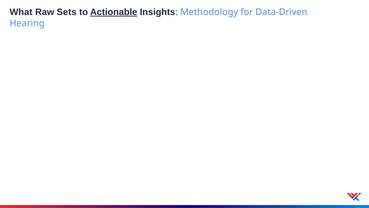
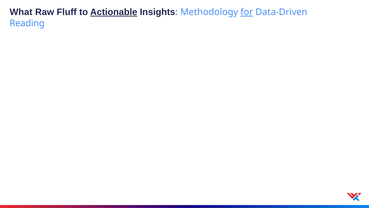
Sets: Sets -> Fluff (67, 12)
for underline: none -> present (247, 12)
Hearing: Hearing -> Reading (27, 23)
